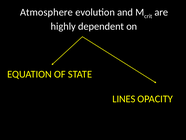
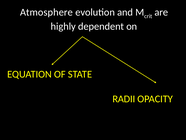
LINES: LINES -> RADII (124, 99)
